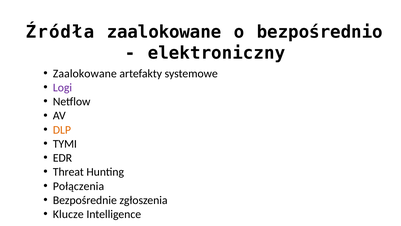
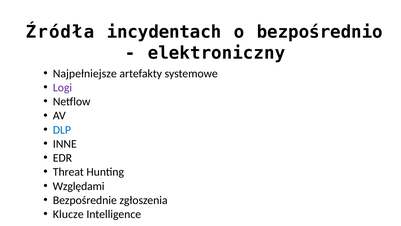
Źródła zaalokowane: zaalokowane -> incydentach (164, 32)
Zaalokowane: Zaalokowane -> Najpełniejsze (85, 73)
DLP colour: orange -> blue (62, 130)
TYMI: TYMI -> INNE (65, 144)
Połączenia: Połączenia -> Względami (79, 186)
